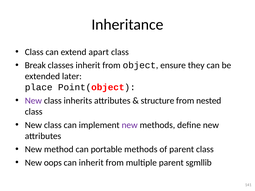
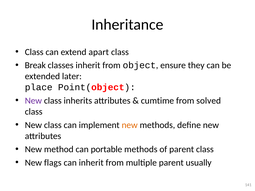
structure: structure -> cumtime (157, 101)
nested: nested -> solved (209, 101)
new colour: purple -> orange (130, 125)
oops: oops -> flags (53, 163)
sgmllib: sgmllib -> usually (199, 163)
